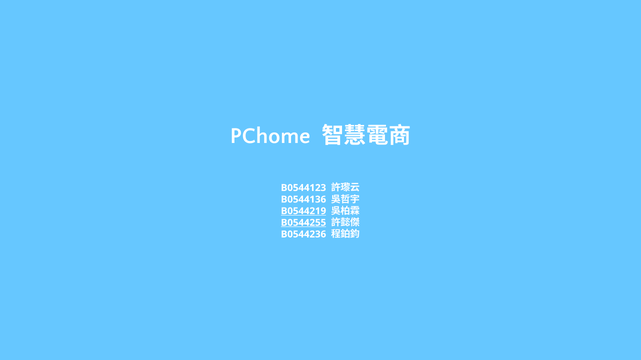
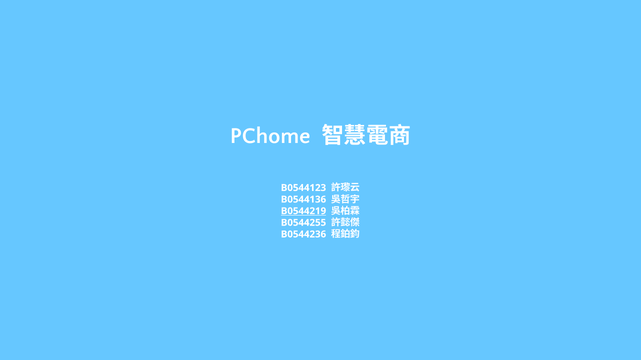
B0544255 underline: present -> none (304, 223)
